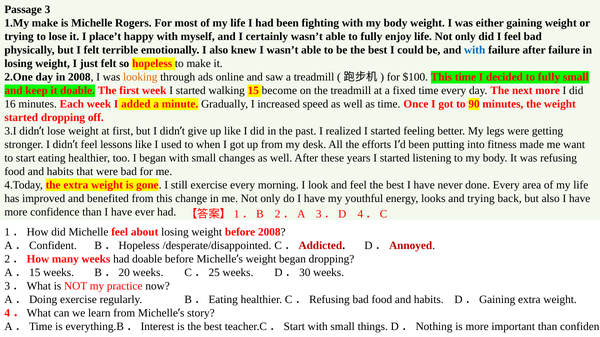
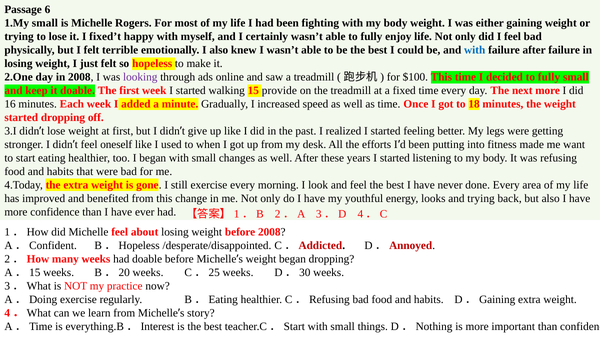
3: 3 -> 6 (47, 10)
1.My make: make -> small (45, 23)
place’t: place’t -> fixed’t (105, 37)
looking colour: orange -> purple (140, 77)
become: become -> provide (279, 91)
90: 90 -> 18 (474, 104)
lessons: lessons -> oneself (116, 145)
